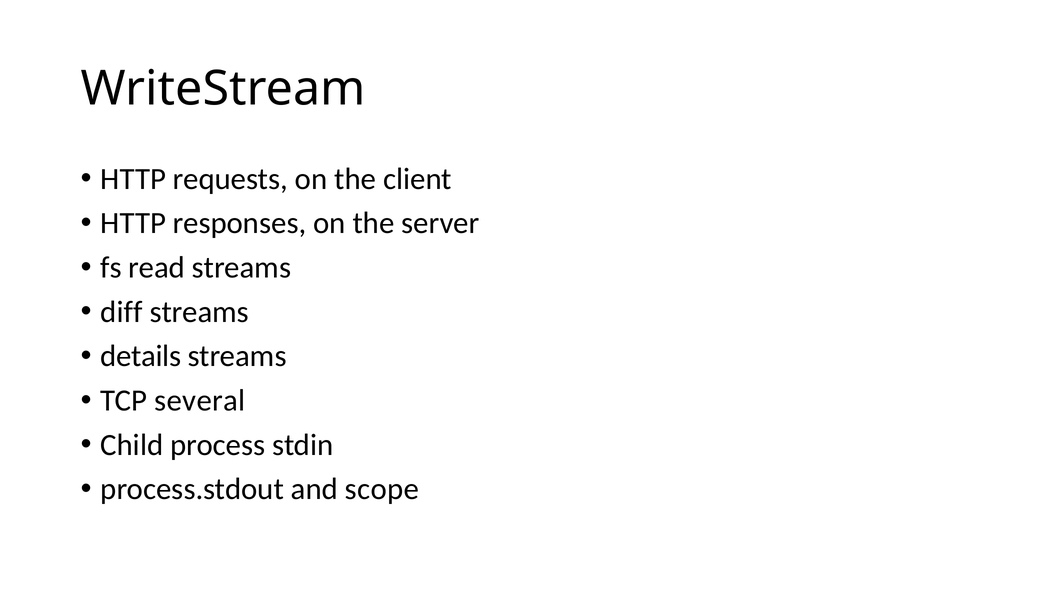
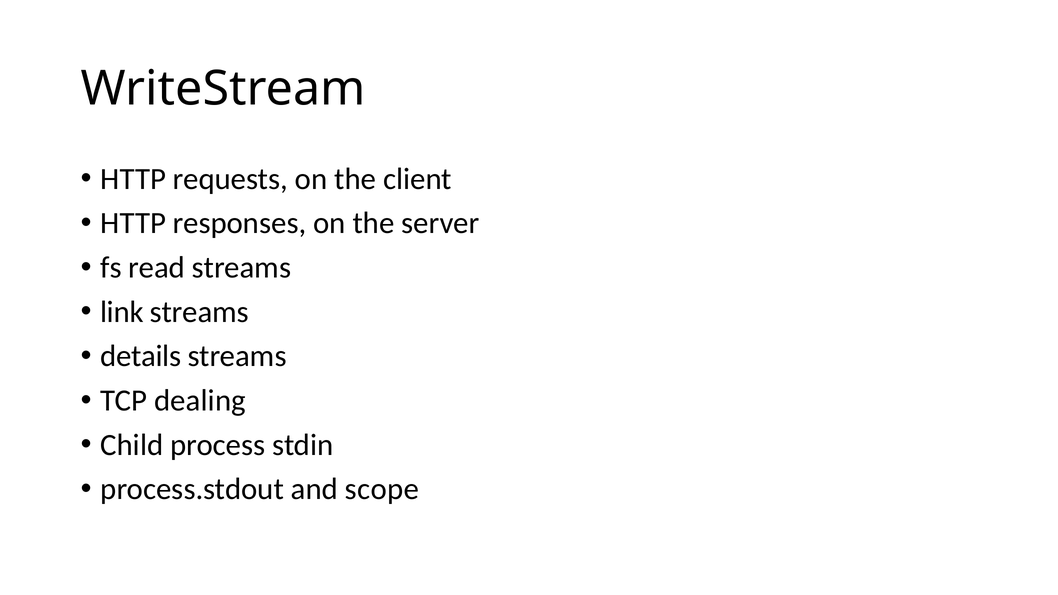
diff: diff -> link (122, 312)
several: several -> dealing (200, 401)
